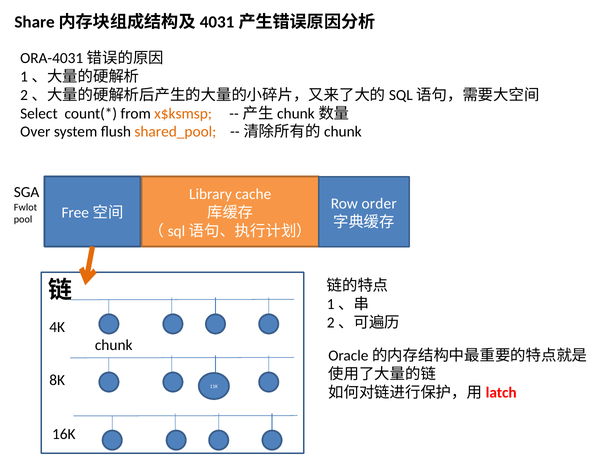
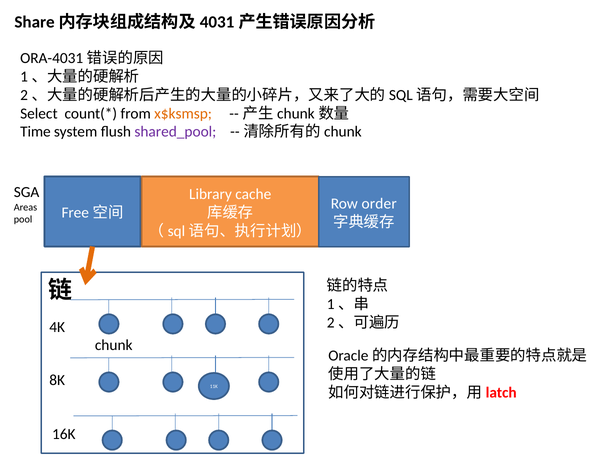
Over: Over -> Time (35, 132)
shared_pool colour: orange -> purple (175, 132)
Fwlot: Fwlot -> Areas (25, 207)
